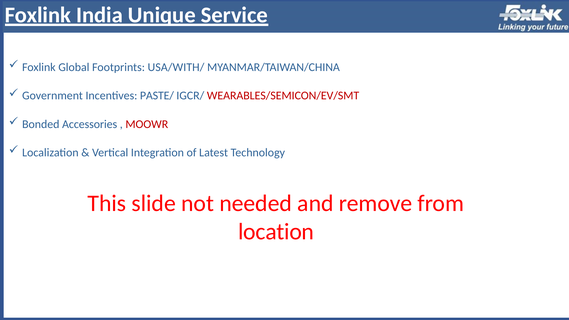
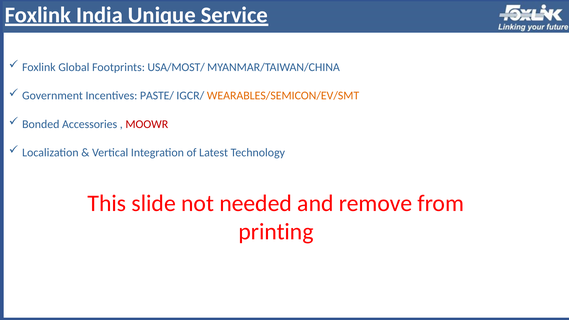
USA/WITH/: USA/WITH/ -> USA/MOST/ (176, 67)
WEARABLES/SEMICON/EV/SMT colour: red -> orange (283, 96)
location: location -> printing (276, 232)
